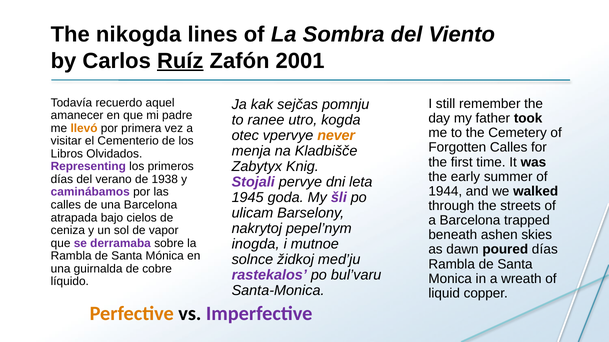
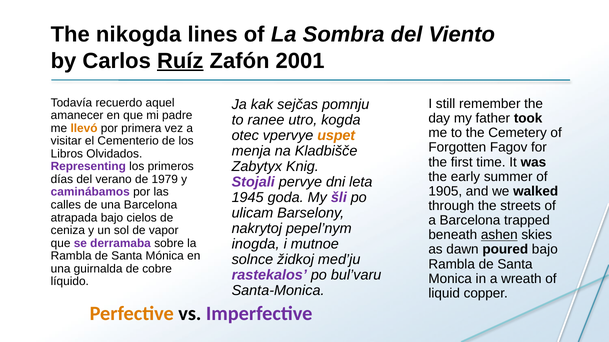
never: never -> uspet (336, 136)
Forgotten Calles: Calles -> Fagov (509, 148)
1938: 1938 -> 1979 (165, 180)
1944: 1944 -> 1905 (445, 192)
ashen underline: none -> present (499, 235)
poured días: días -> bajo (545, 250)
